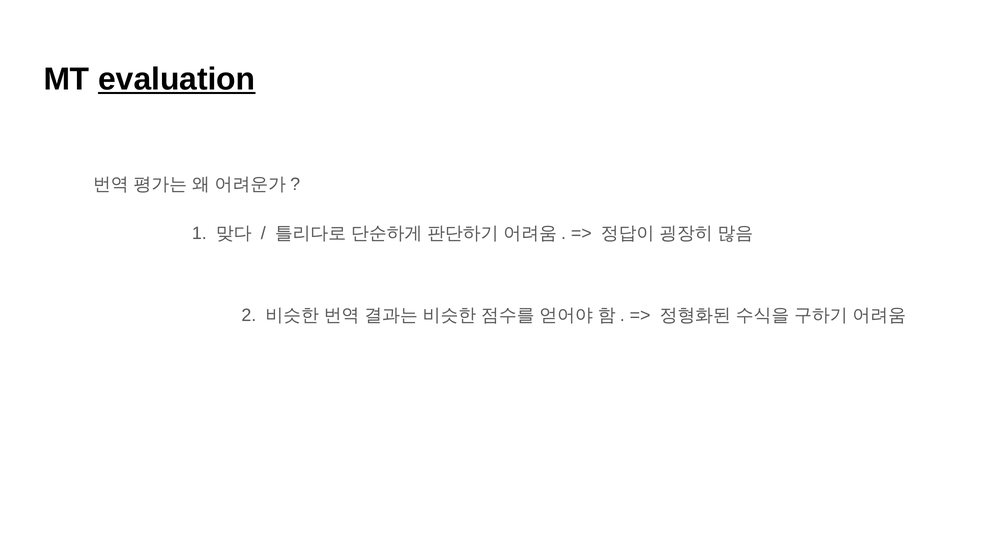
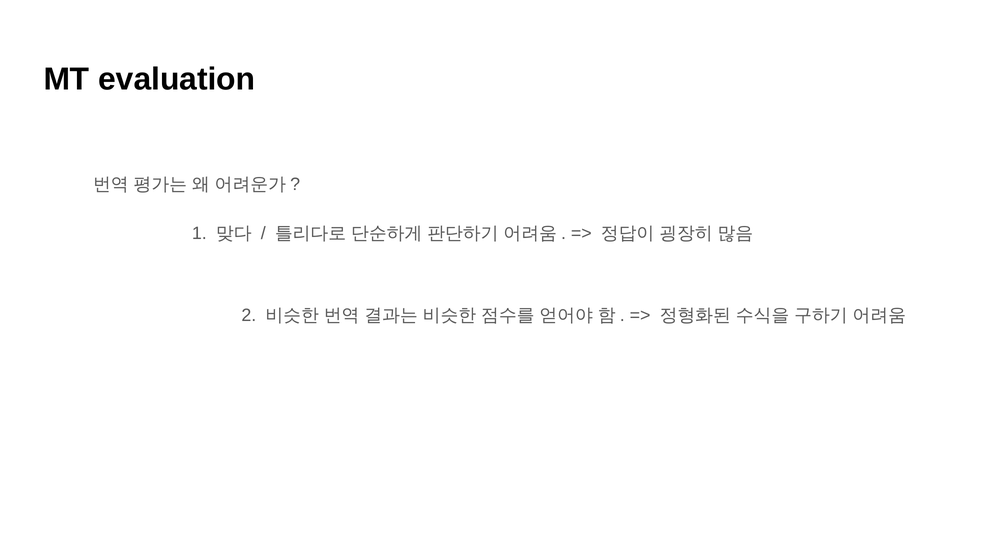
evaluation underline: present -> none (177, 79)
